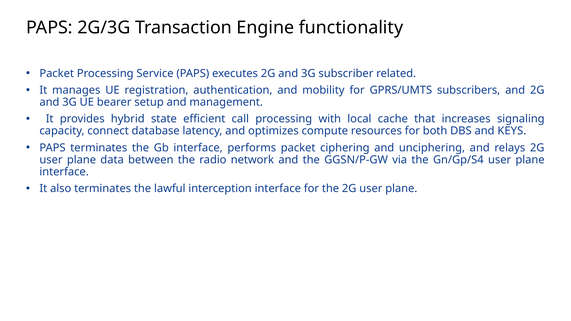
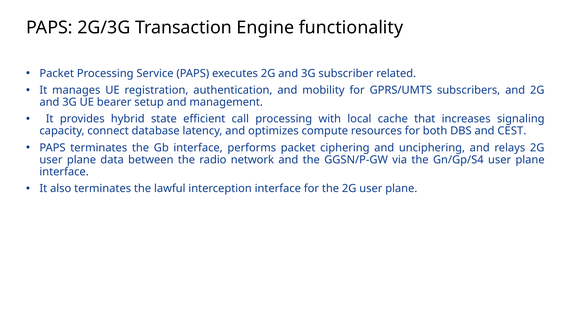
KEYS: KEYS -> CEST (512, 131)
